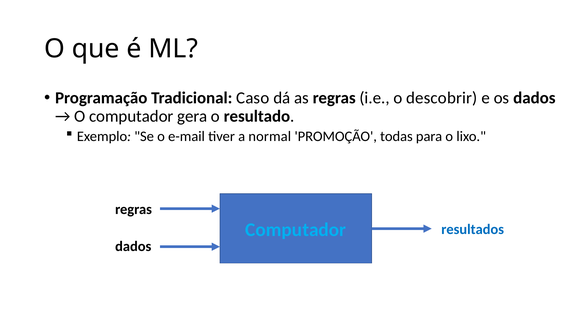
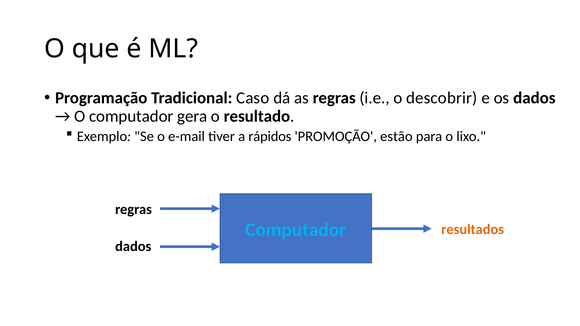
normal: normal -> rápidos (270, 136)
todas: todas -> estão (396, 136)
resultados colour: blue -> orange (473, 229)
